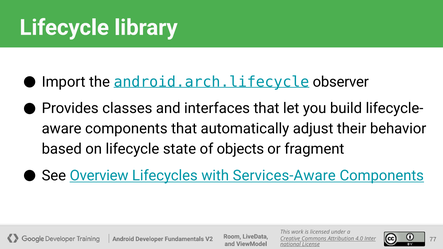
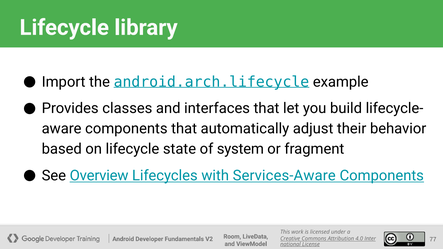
observer: observer -> example (341, 82)
objects: objects -> system (240, 149)
